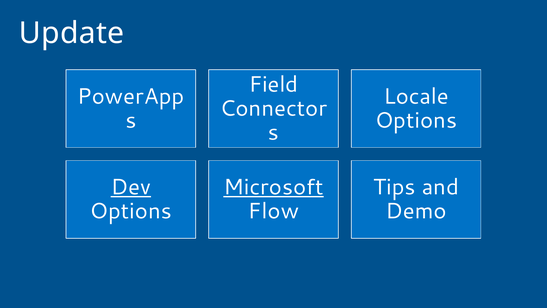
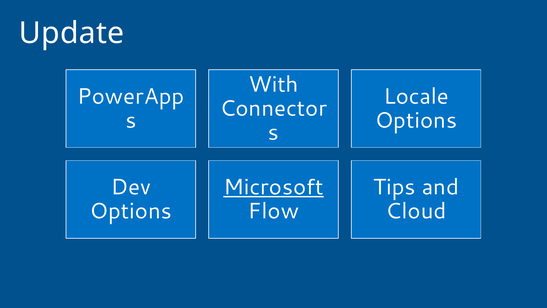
Field: Field -> With (274, 84)
Dev underline: present -> none (131, 187)
Demo: Demo -> Cloud (416, 211)
